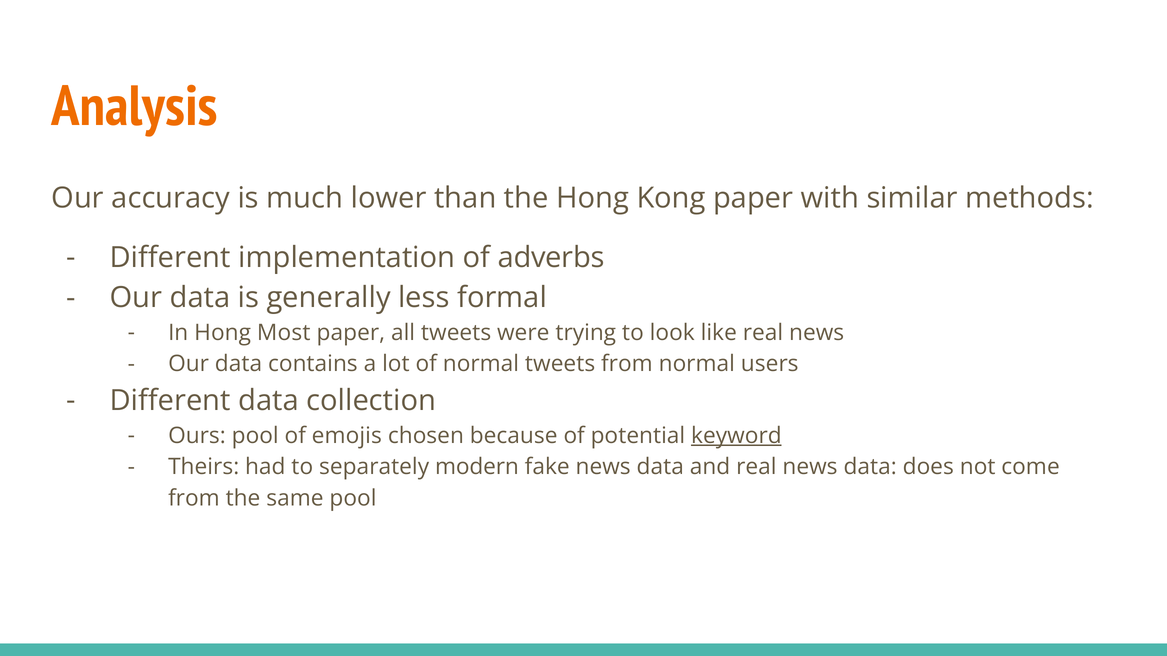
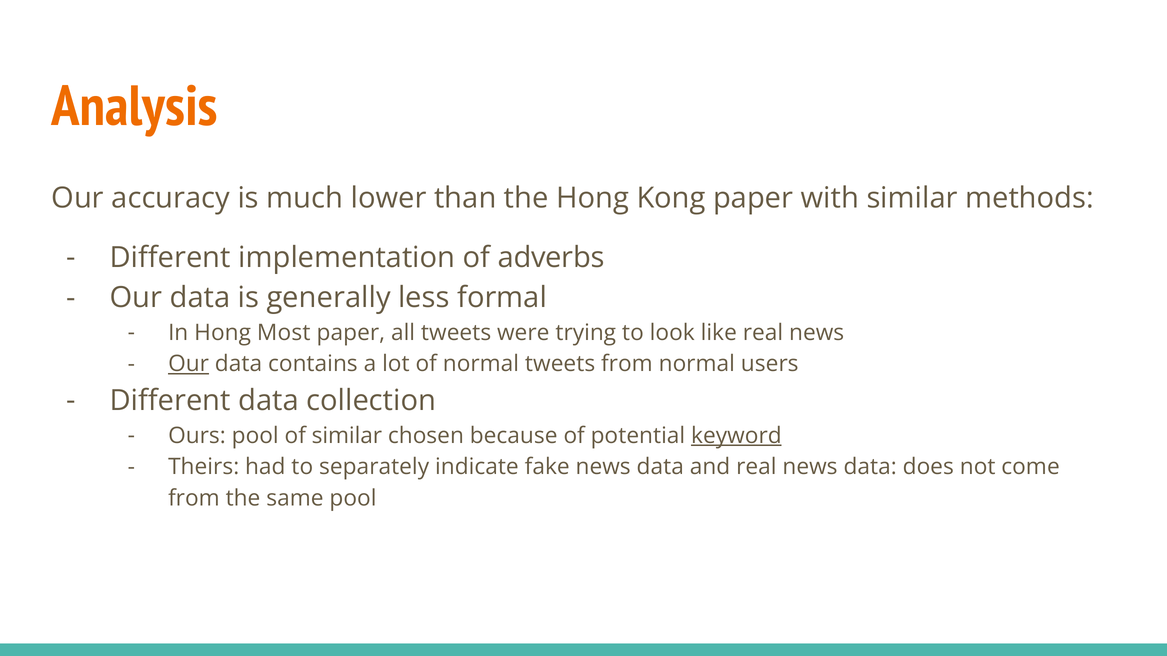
Our underline: none -> present (189, 364)
of emojis: emojis -> similar (347, 436)
modern: modern -> indicate (477, 467)
